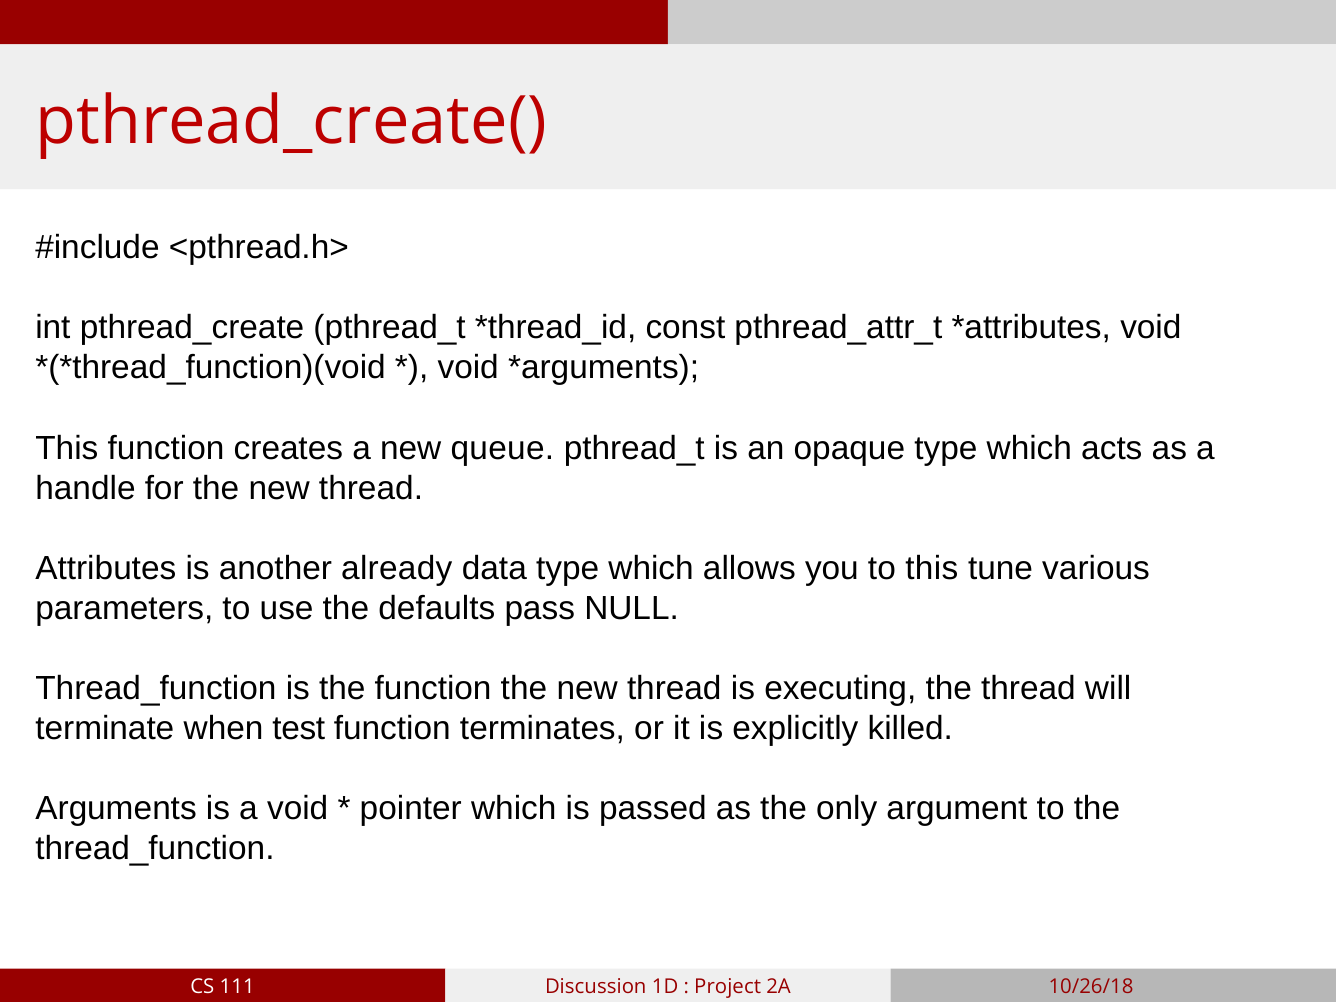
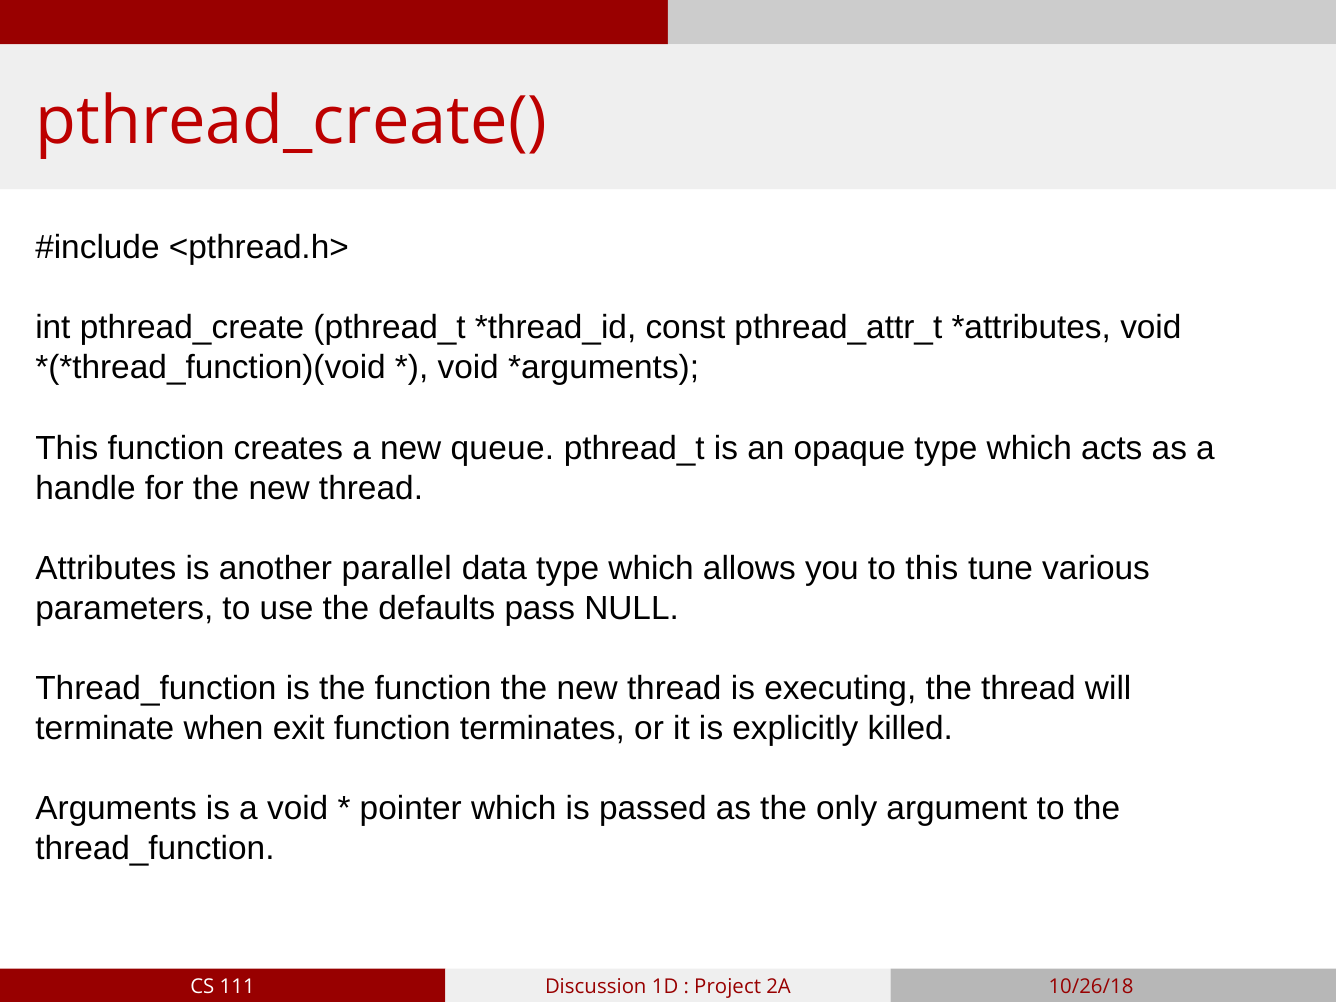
already: already -> parallel (397, 568)
test: test -> exit (299, 729)
